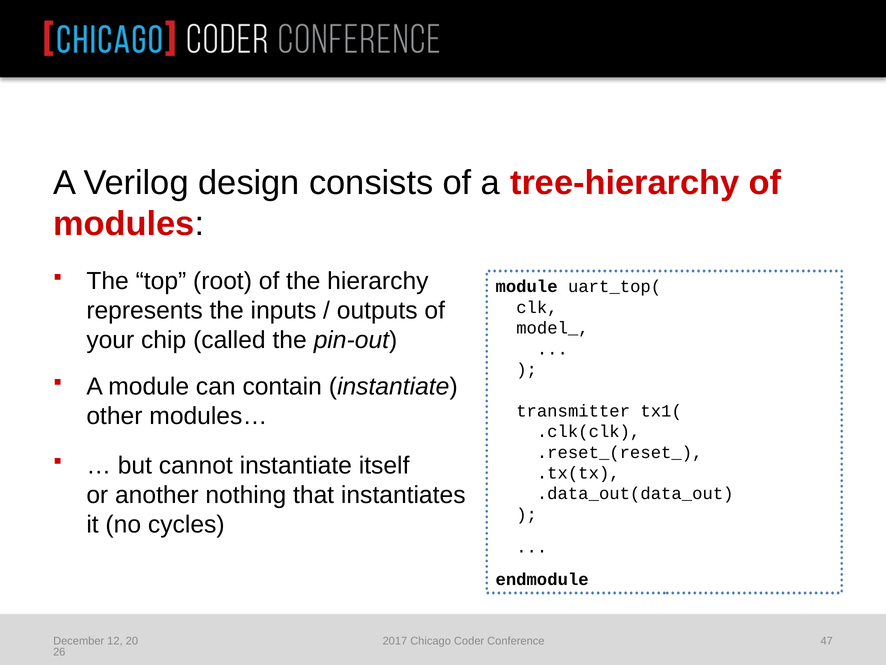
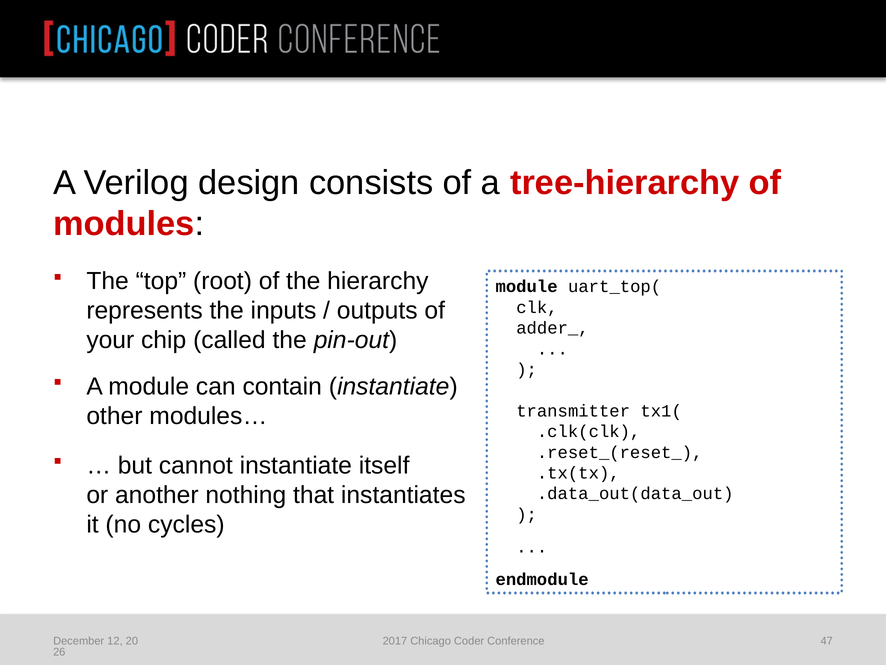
model_: model_ -> adder_ (552, 328)
